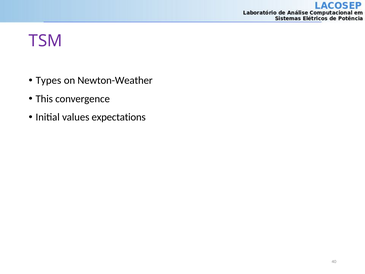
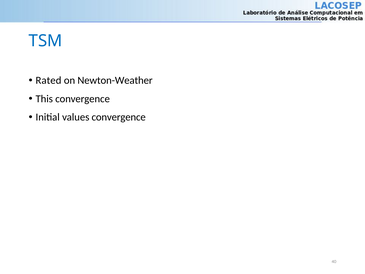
TSM colour: purple -> blue (46, 41)
Types: Types -> Rated (48, 80)
values expectations: expectations -> convergence (119, 117)
